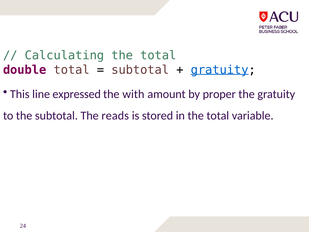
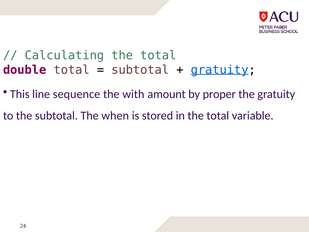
expressed: expressed -> sequence (77, 94)
reads: reads -> when (115, 116)
